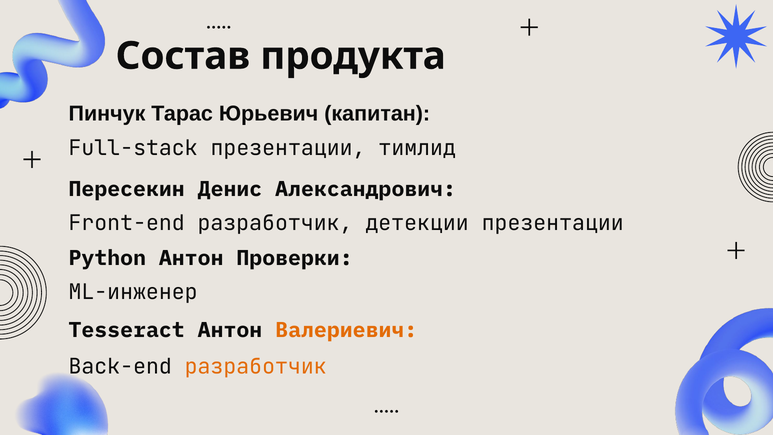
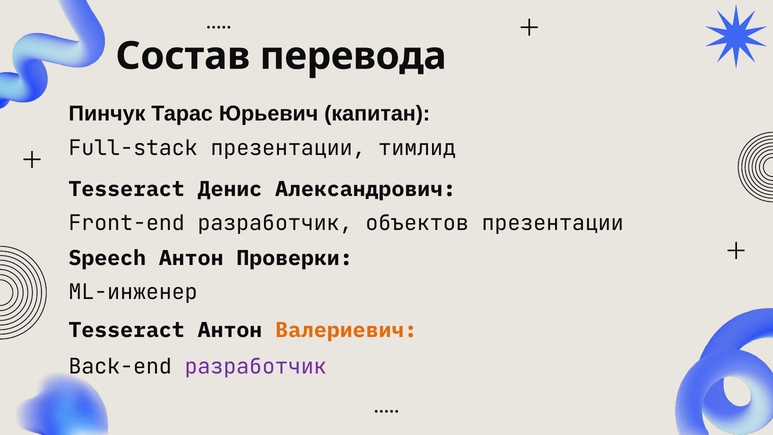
продукта: продукта -> перевода (353, 56)
Пересекин: Пересекин -> Tesseract (127, 189)
детекции: детекции -> объектов (417, 223)
Python: Python -> Speech (107, 258)
разработчик colour: orange -> purple (256, 367)
